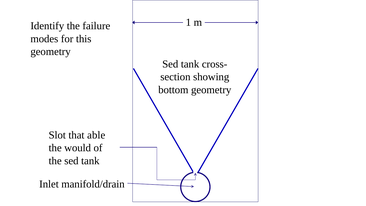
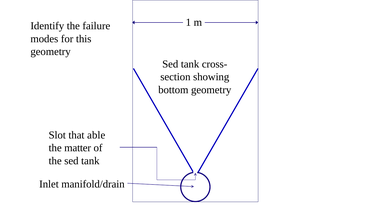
would: would -> matter (78, 148)
